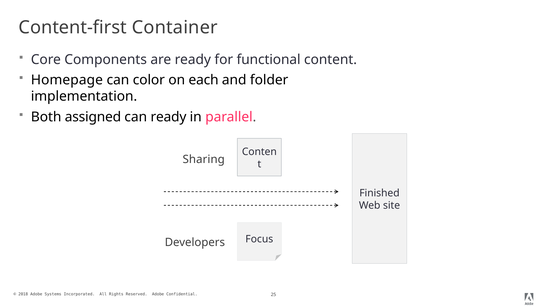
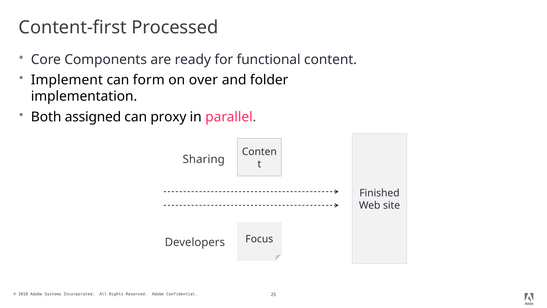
Container: Container -> Processed (175, 27)
Homepage: Homepage -> Implement (67, 80)
color: color -> form (149, 80)
each: each -> over (203, 80)
can ready: ready -> proxy (168, 117)
